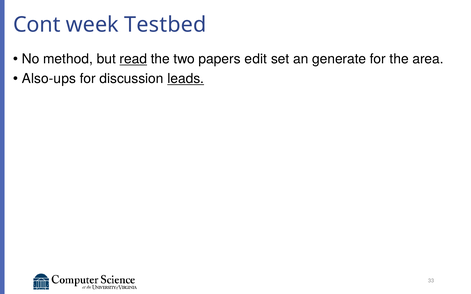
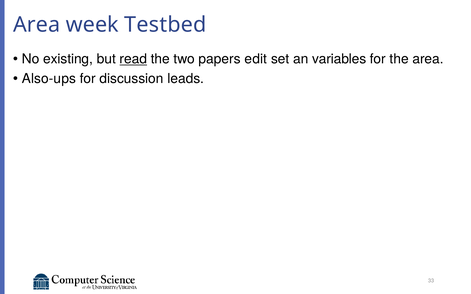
Cont: Cont -> Area (37, 25)
method: method -> existing (68, 59)
generate: generate -> variables (339, 59)
leads underline: present -> none (186, 79)
